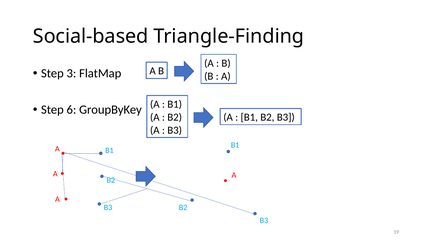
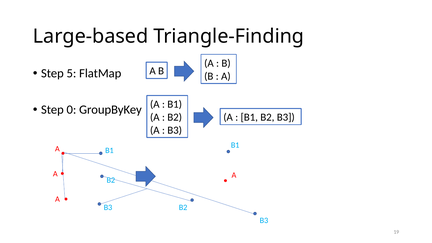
Social-based: Social-based -> Large-based (91, 36)
3: 3 -> 5 (71, 73)
6: 6 -> 0 (71, 110)
